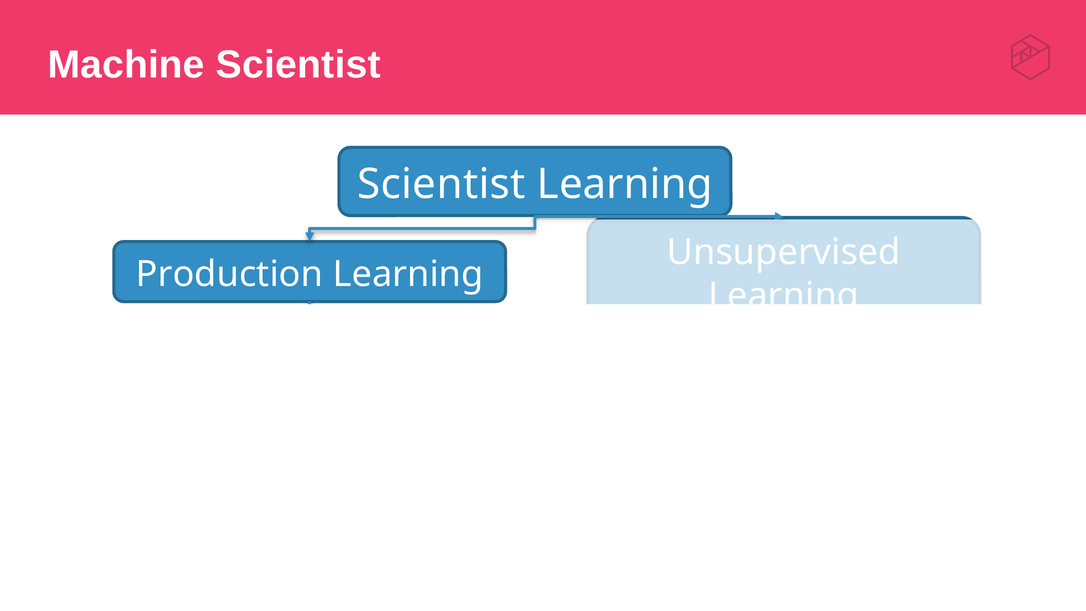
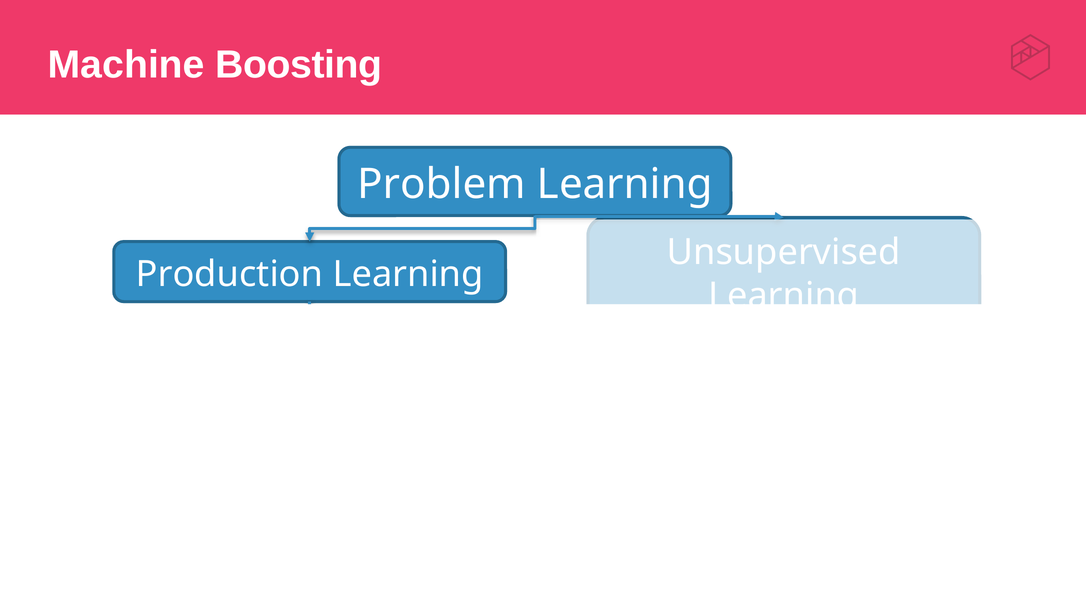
Machine Scientist: Scientist -> Boosting (299, 65)
Scientist: Scientist -> Problem (442, 184)
